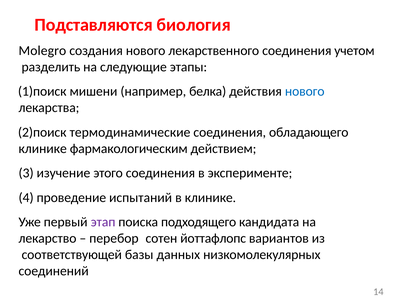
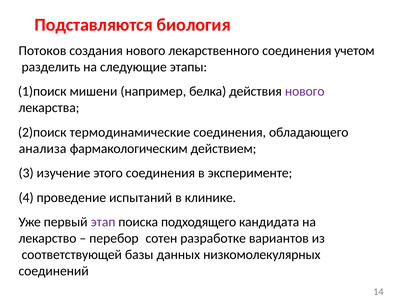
Molegro: Molegro -> Потоков (42, 51)
нового colour: blue -> purple (305, 91)
клинике: клинике -> анализа (43, 149)
йоттафлопс: йоттафлопс -> разработке (213, 238)
